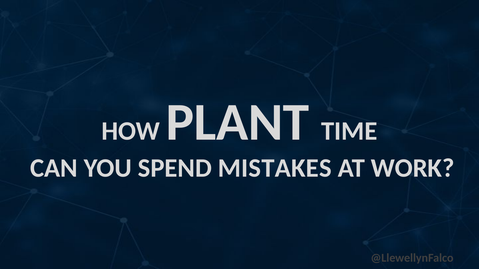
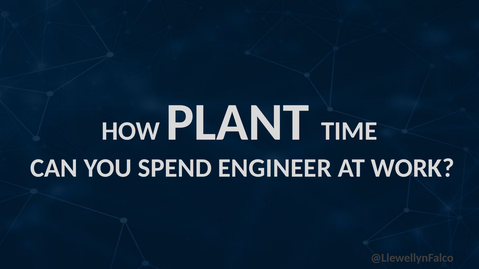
MISTAKES: MISTAKES -> ENGINEER (275, 169)
